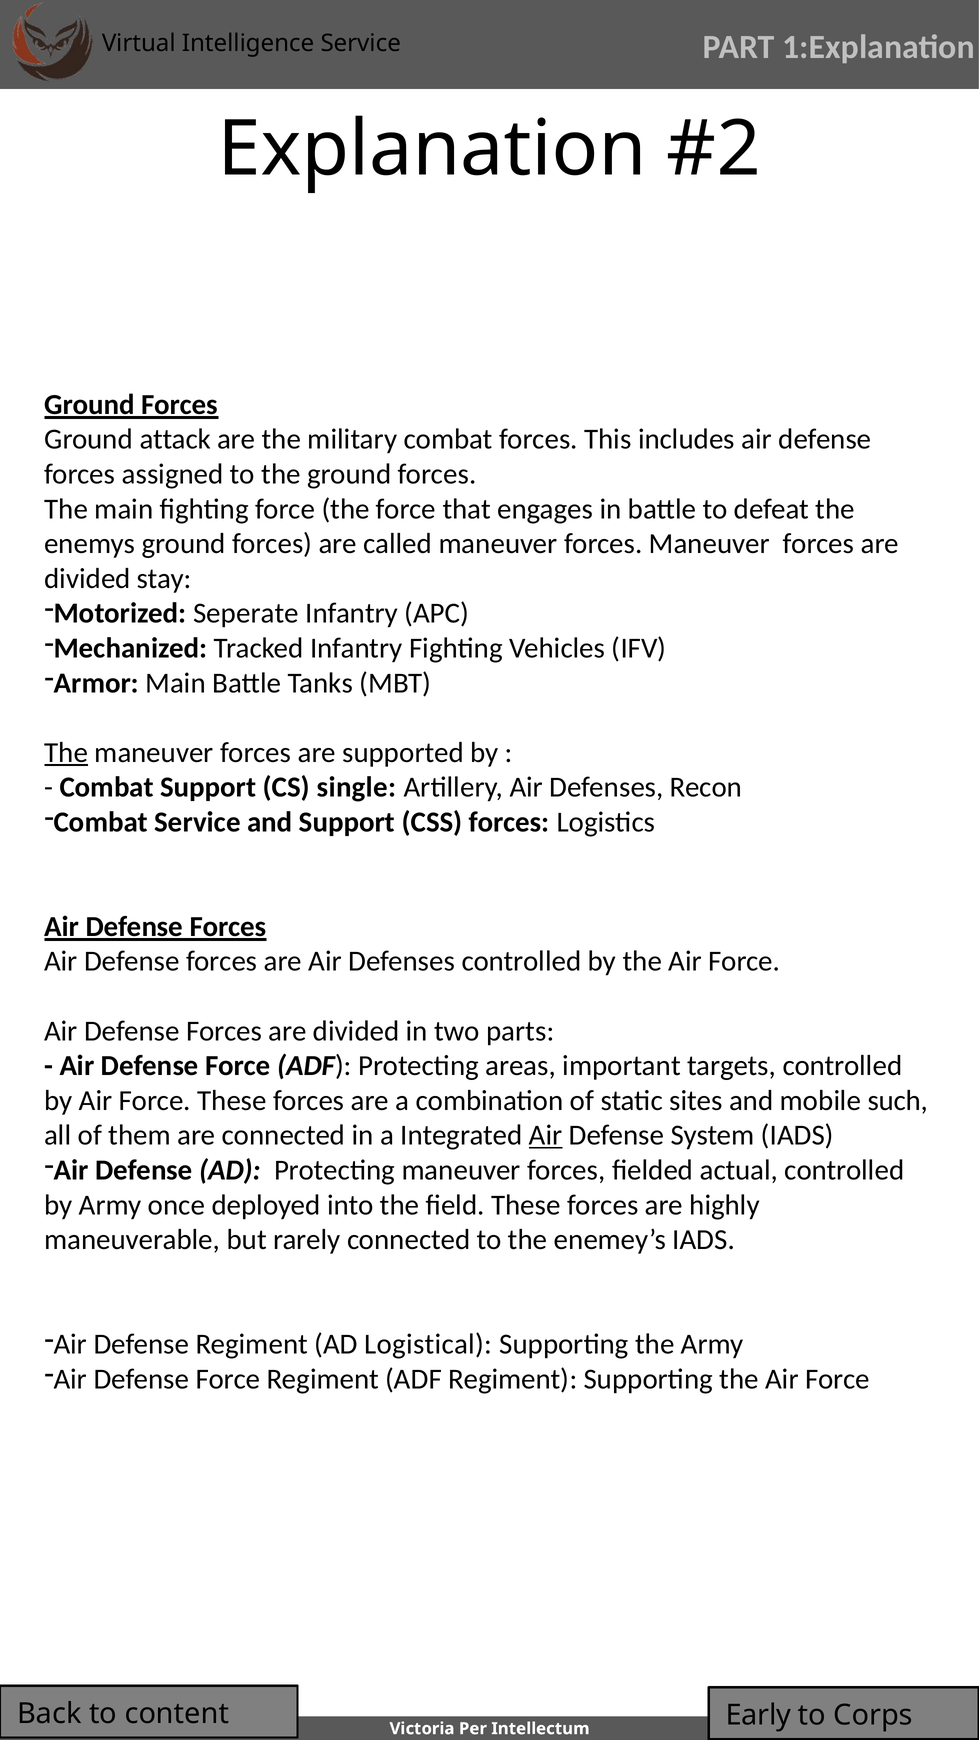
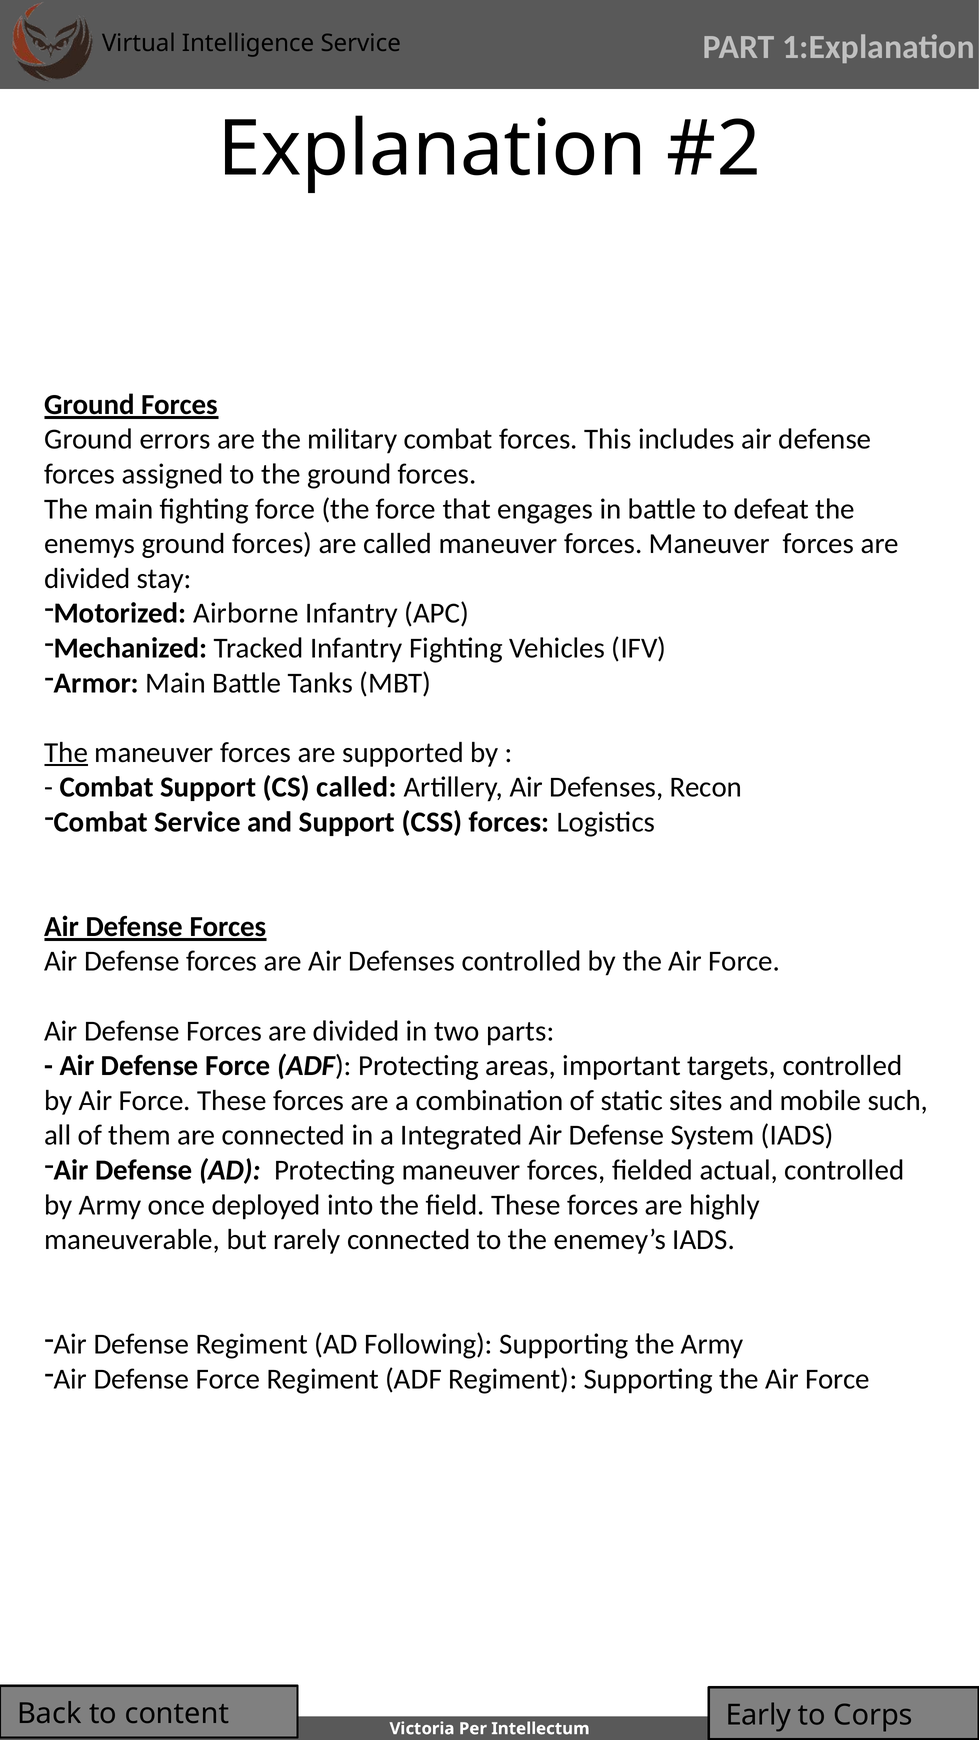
attack: attack -> errors (175, 440)
Seperate: Seperate -> Airborne (246, 614)
CS single: single -> called (356, 788)
Air underline: present -> none (546, 1136)
Logistical: Logistical -> Following (428, 1345)
